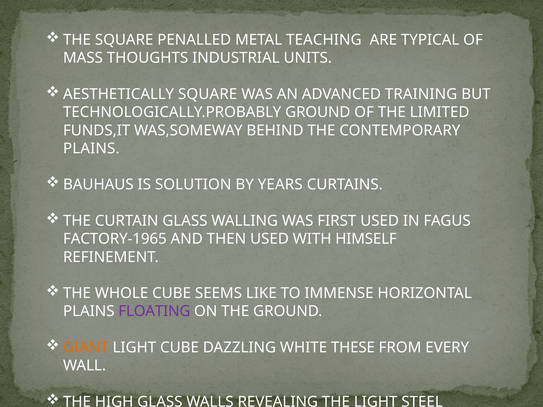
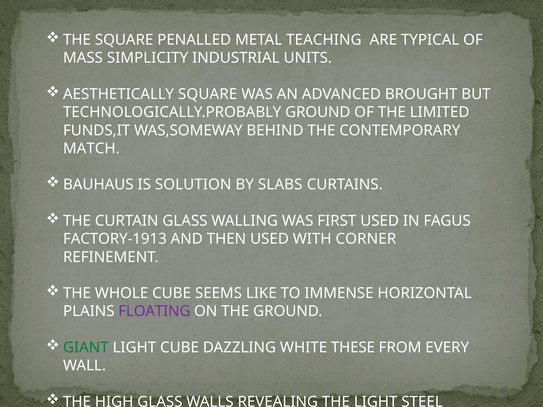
THOUGHTS: THOUGHTS -> SIMPLICITY (148, 58)
TRAINING: TRAINING -> BROUGHT (421, 94)
PLAINS: PLAINS -> MATCH (91, 149)
YEARS: YEARS -> SLABS (280, 185)
FACTORY-1965: FACTORY-1965 -> FACTORY-1913 (115, 239)
HIMSELF: HIMSELF -> CORNER (366, 239)
GIANT colour: orange -> green (86, 348)
